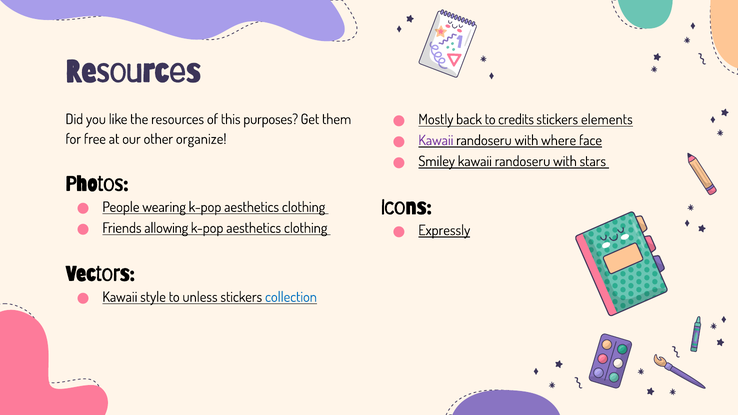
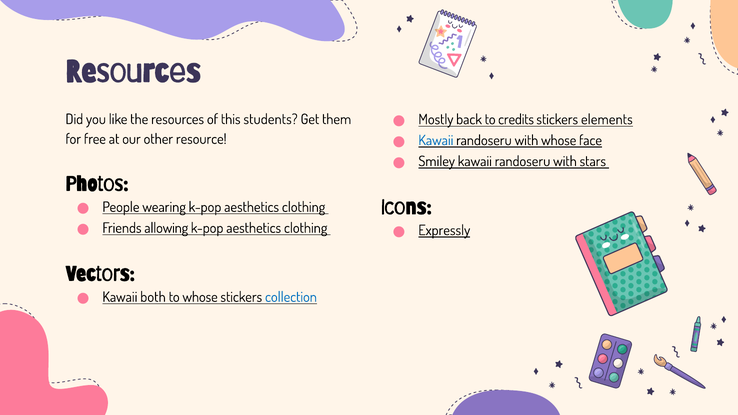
purposes: purposes -> students (271, 119)
organize: organize -> resource (201, 139)
Kawaii colour: purple -> blue (436, 141)
with where: where -> whose (559, 141)
style: style -> both (153, 297)
to unless: unless -> whose (200, 297)
